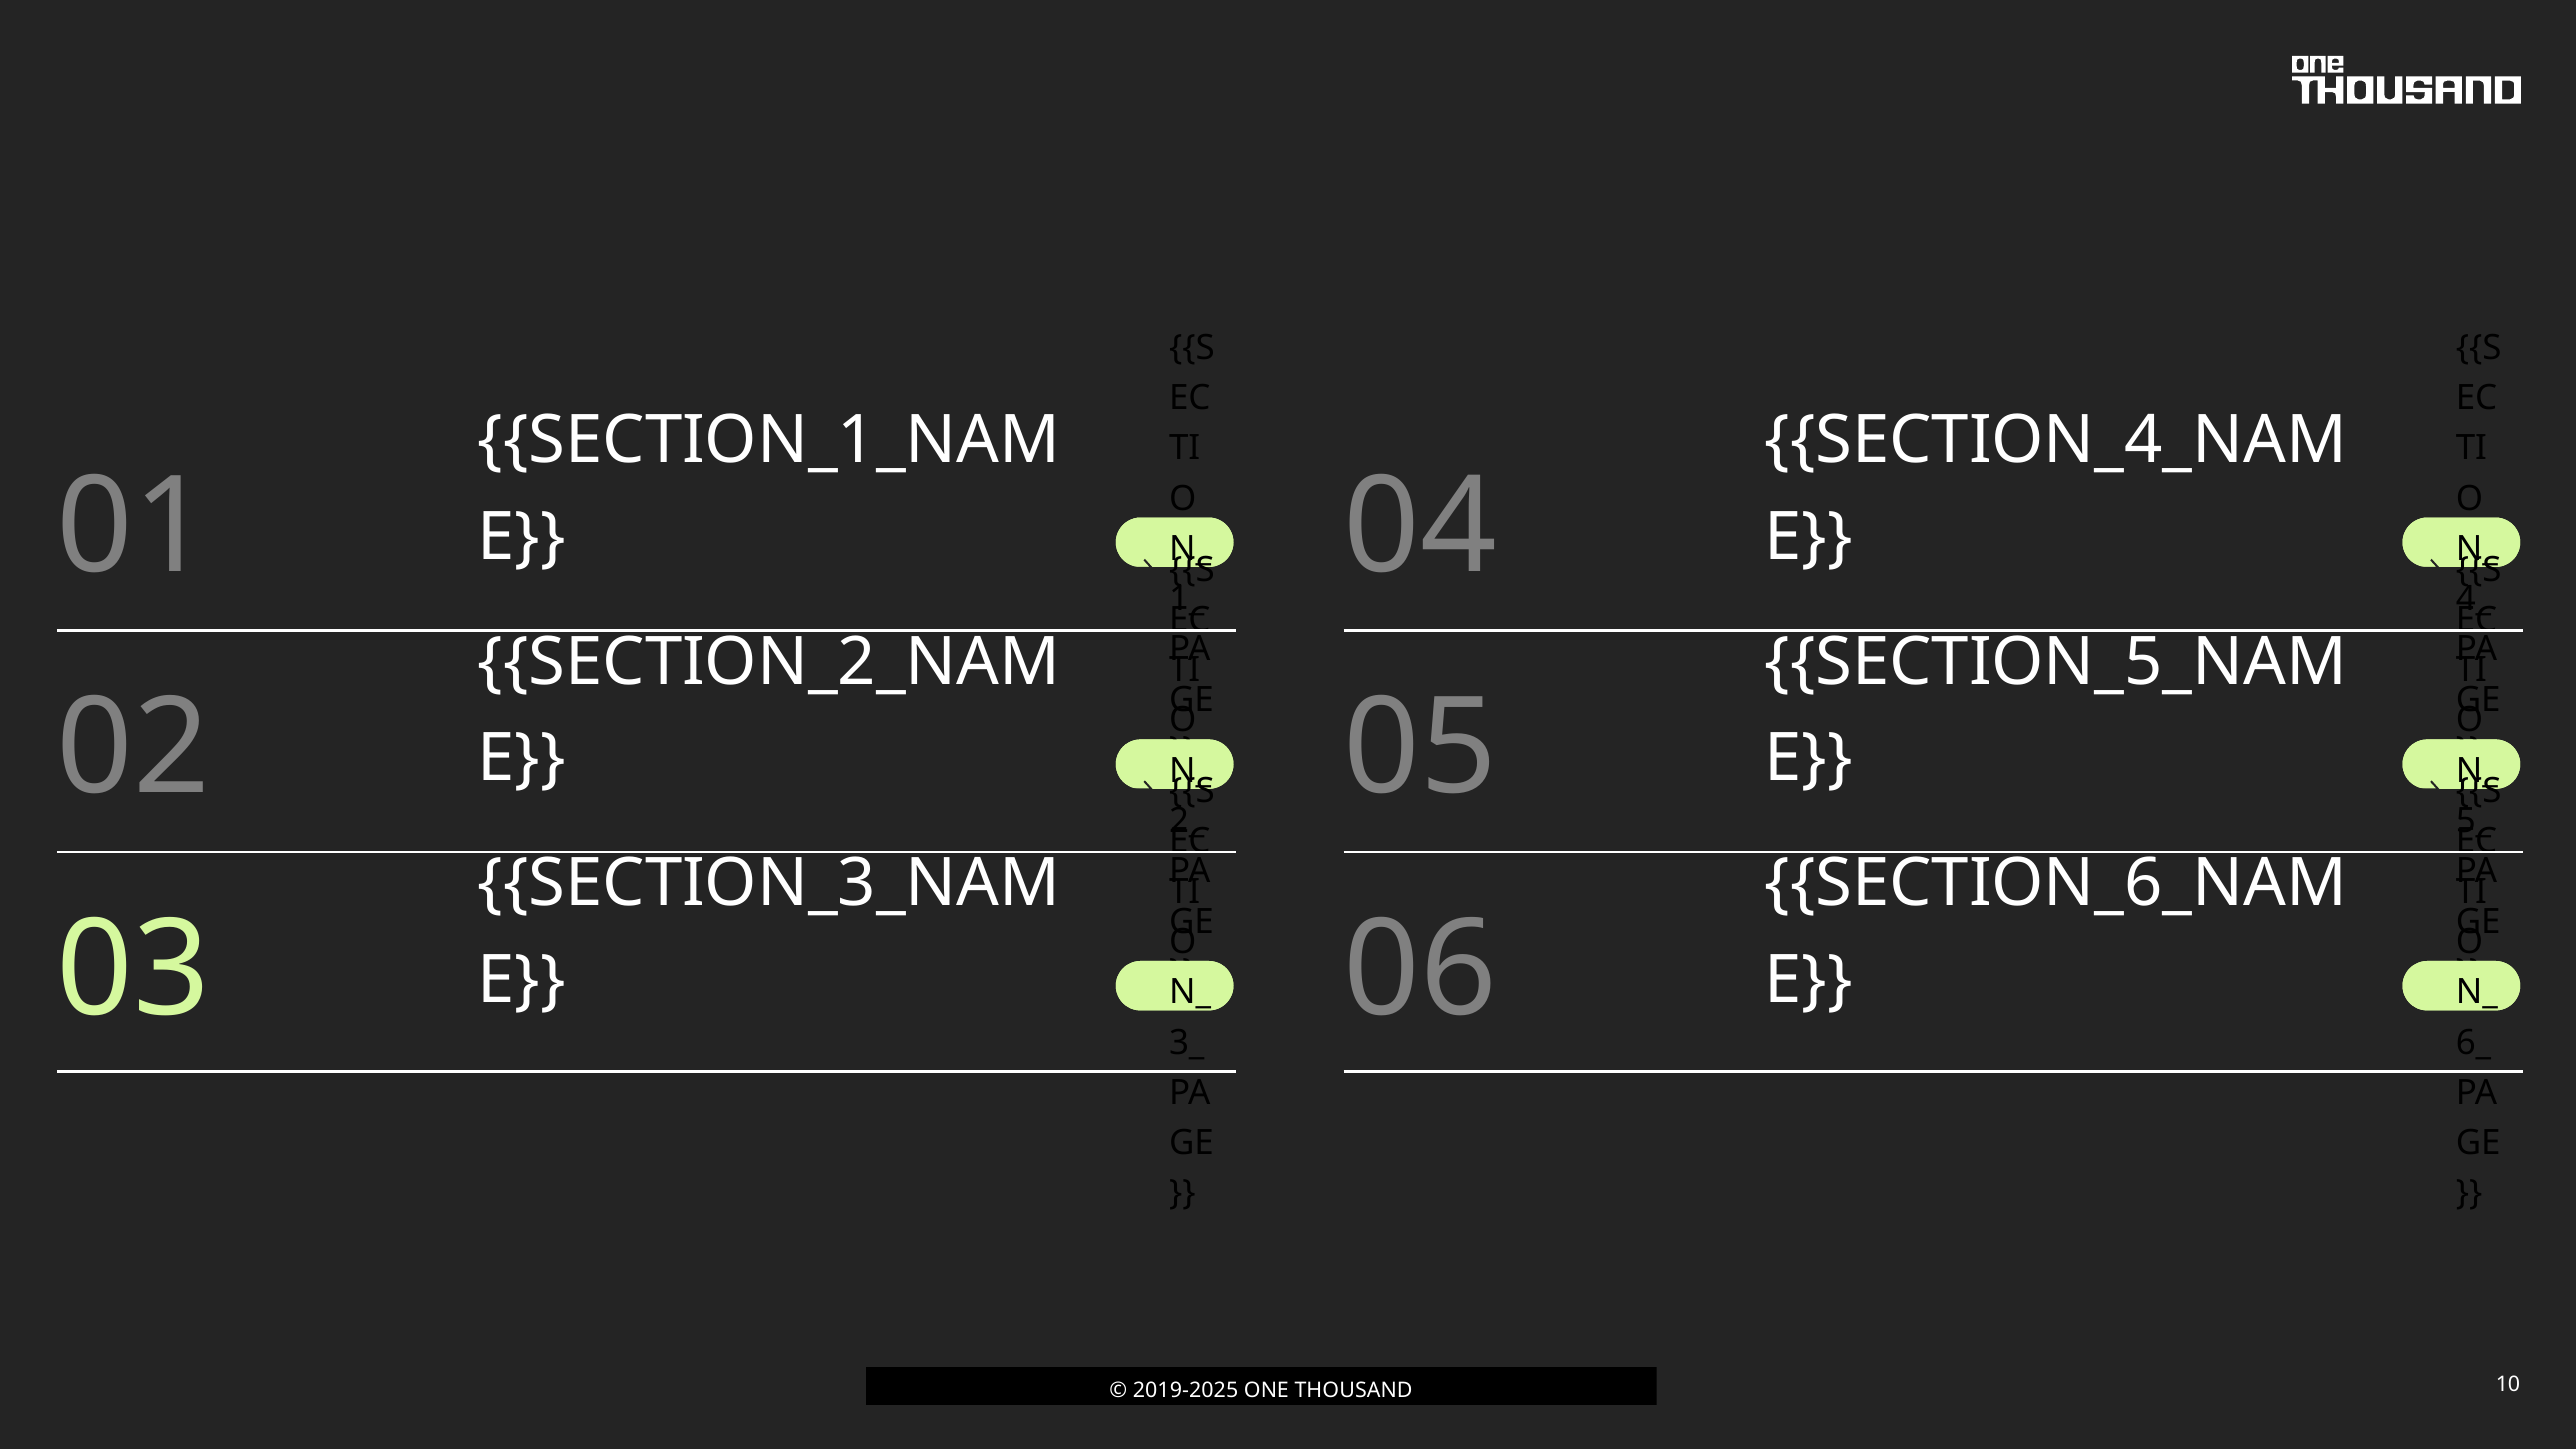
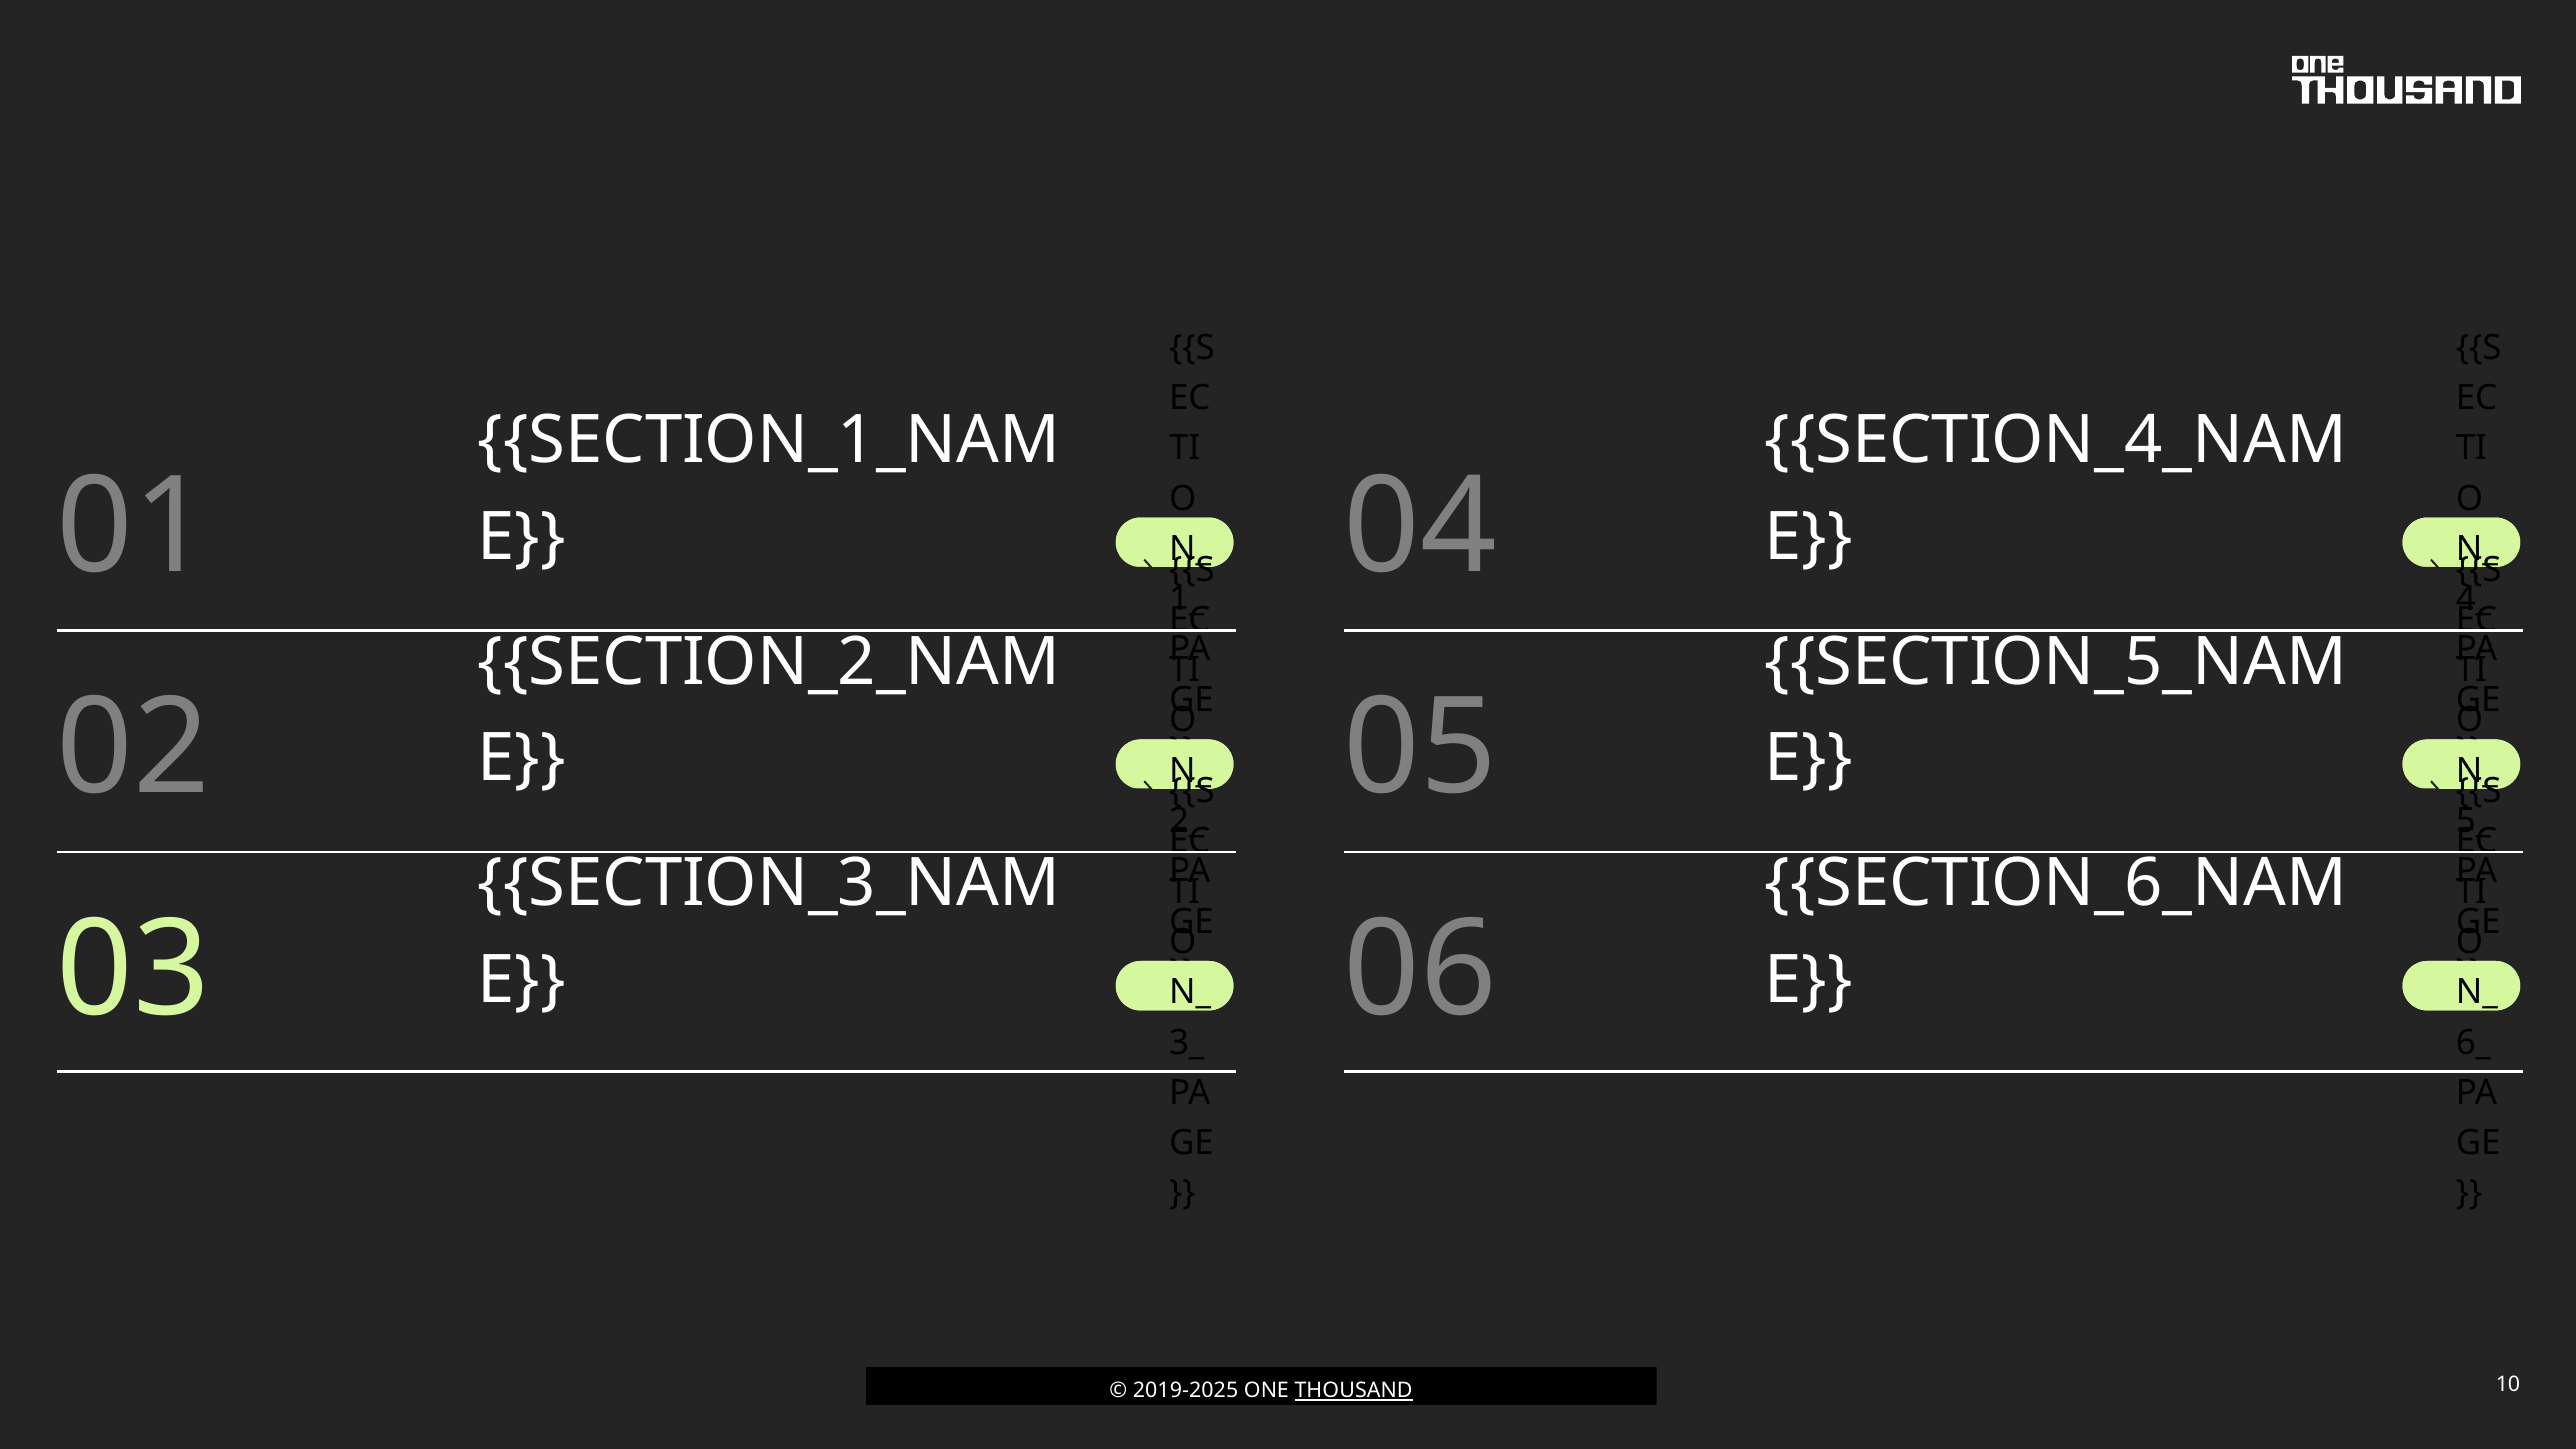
THOUSAND underline: none -> present (1354, 1391)
